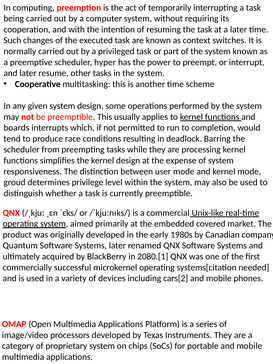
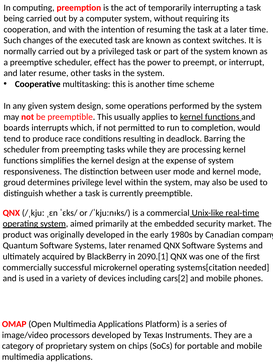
hyper: hyper -> effect (105, 62)
covered: covered -> security (211, 224)
2080.[1: 2080.[1 -> 2090.[1 (153, 256)
